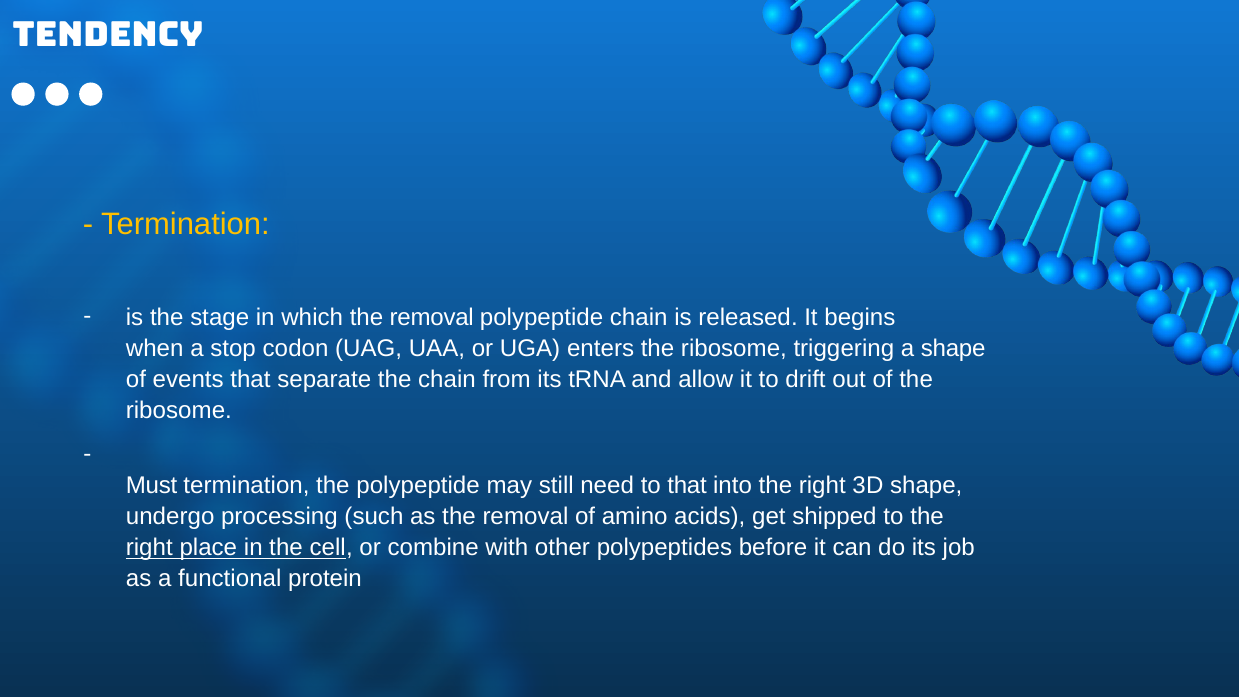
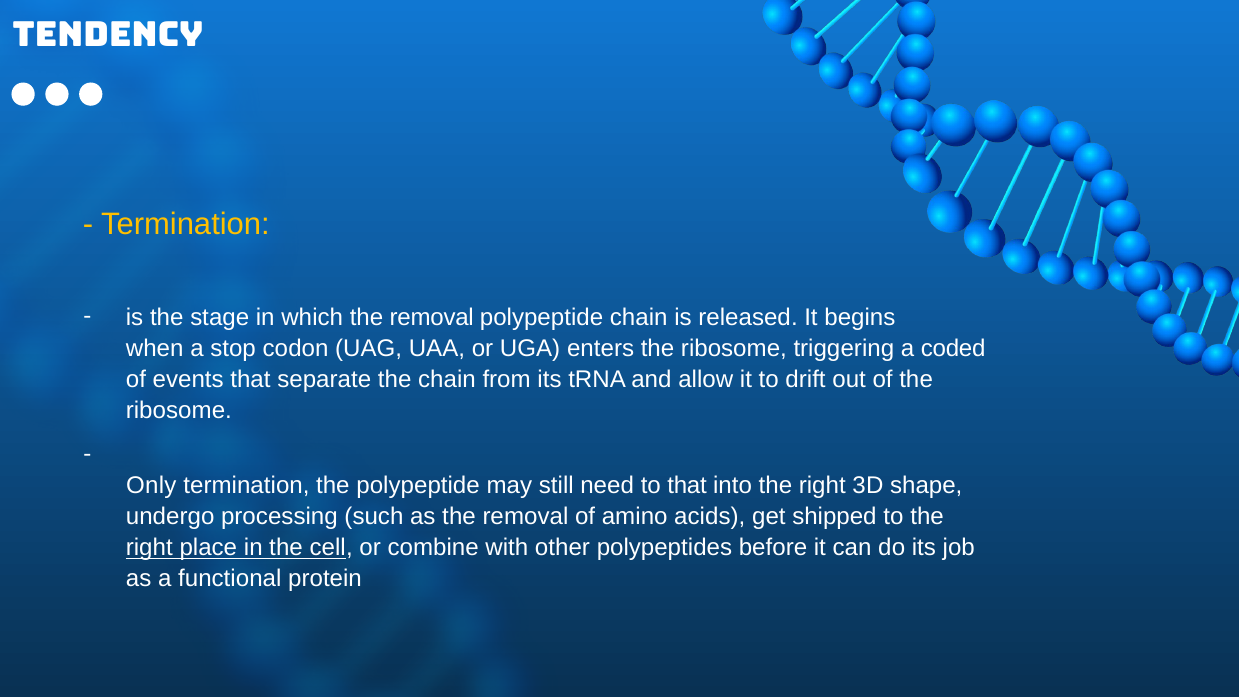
a shape: shape -> coded (953, 348)
Must: Must -> Only (151, 486)
